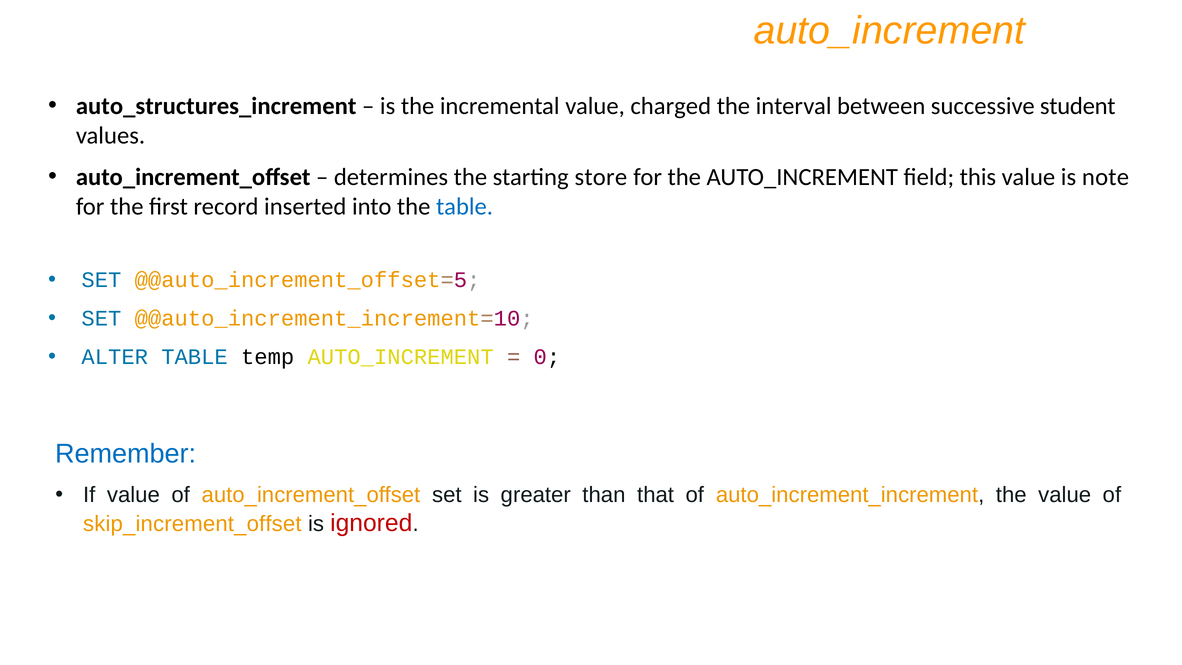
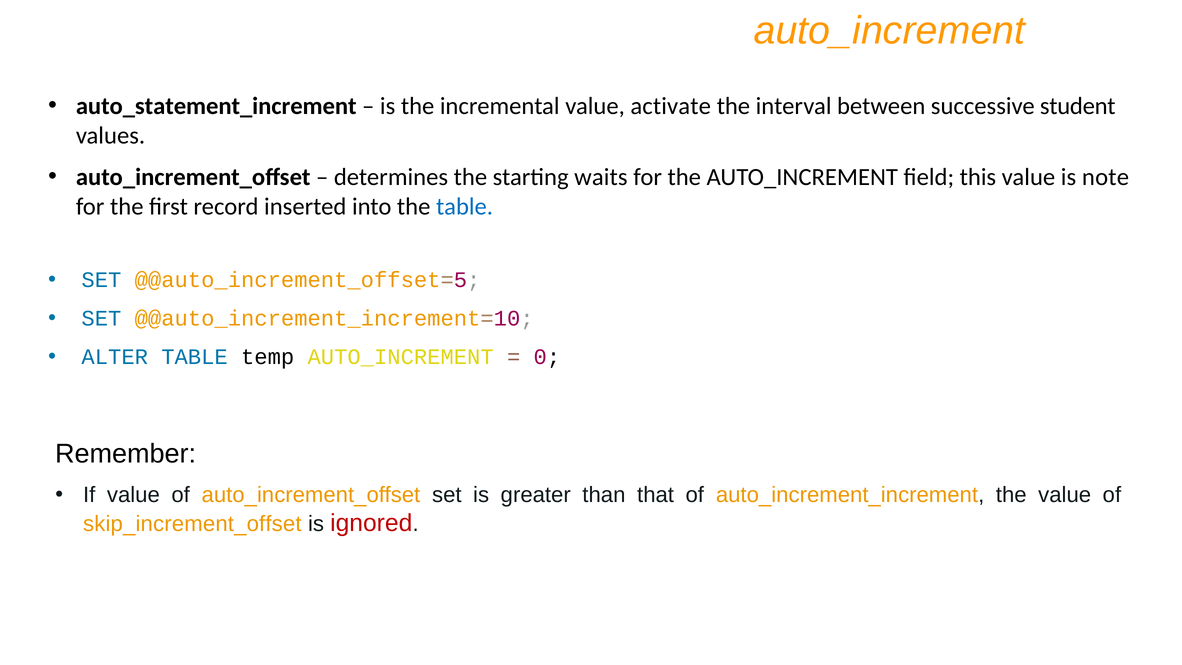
auto_structures_increment: auto_structures_increment -> auto_statement_increment (216, 106)
charged: charged -> activate (671, 106)
store: store -> waits (601, 177)
Remember colour: blue -> black (126, 454)
